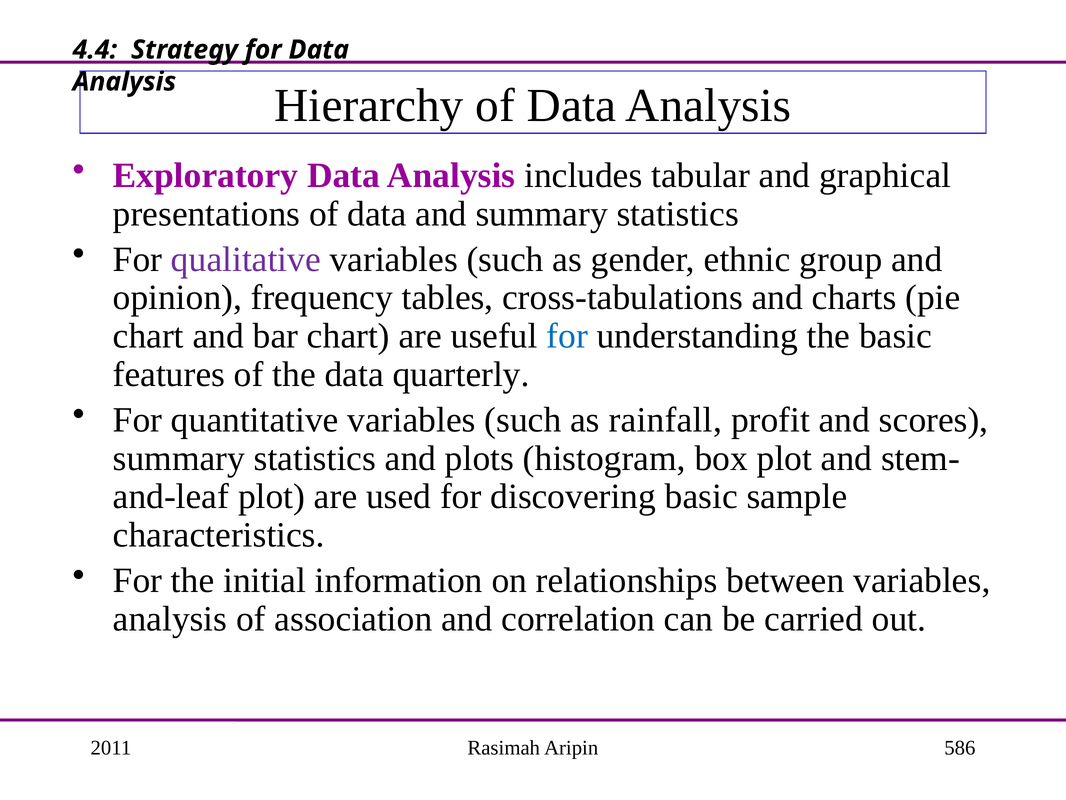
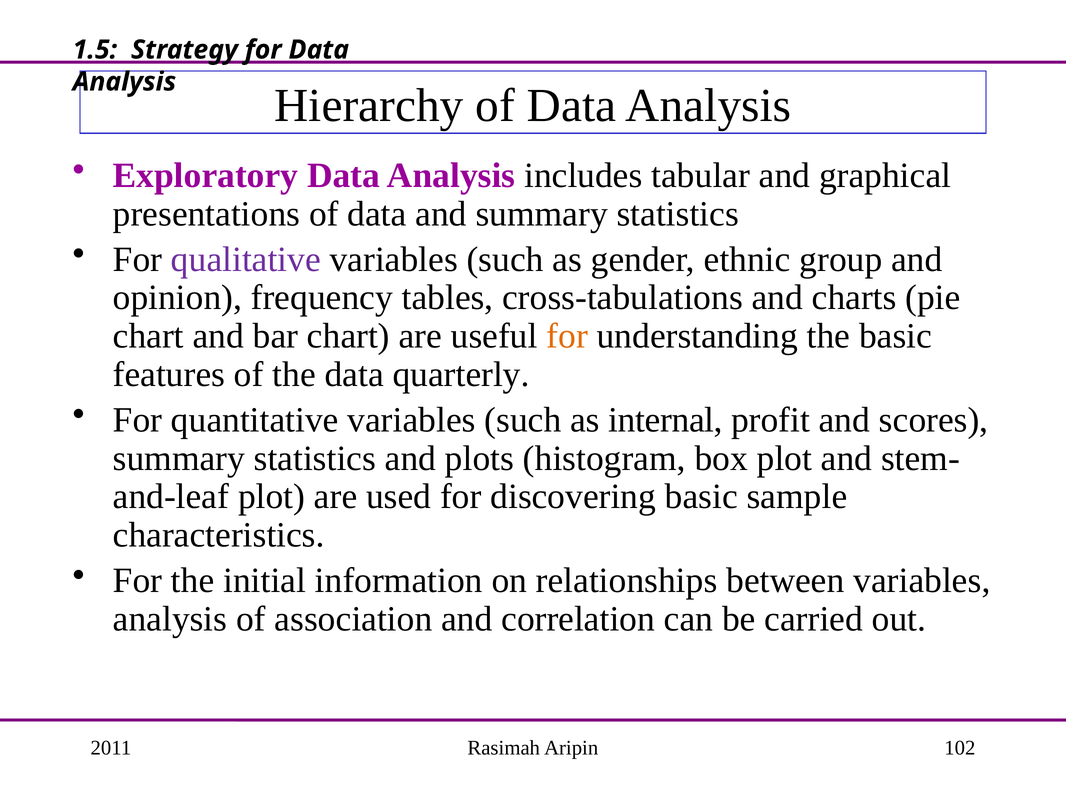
4.4: 4.4 -> 1.5 (95, 50)
for colour: blue -> orange (567, 336)
rainfall: rainfall -> internal (666, 420)
586: 586 -> 102 (960, 748)
